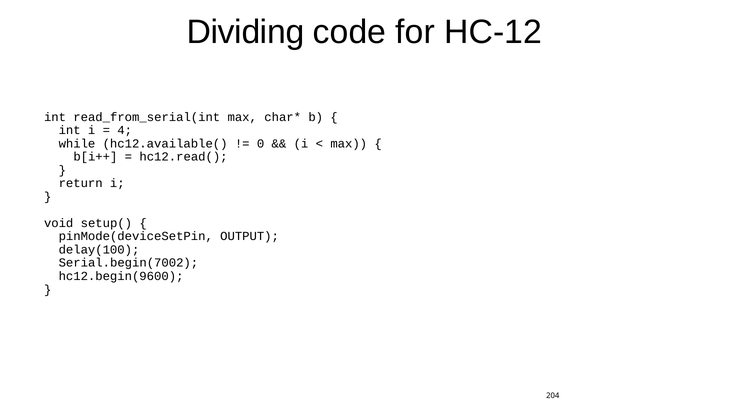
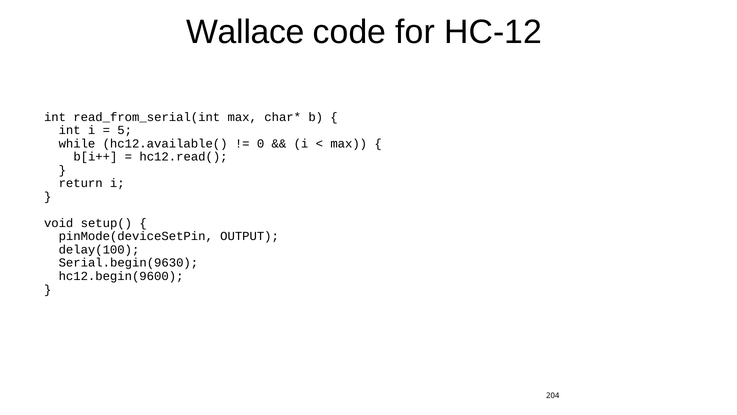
Dividing: Dividing -> Wallace (245, 32)
4: 4 -> 5 (125, 130)
Serial.begin(7002: Serial.begin(7002 -> Serial.begin(9630 (128, 263)
